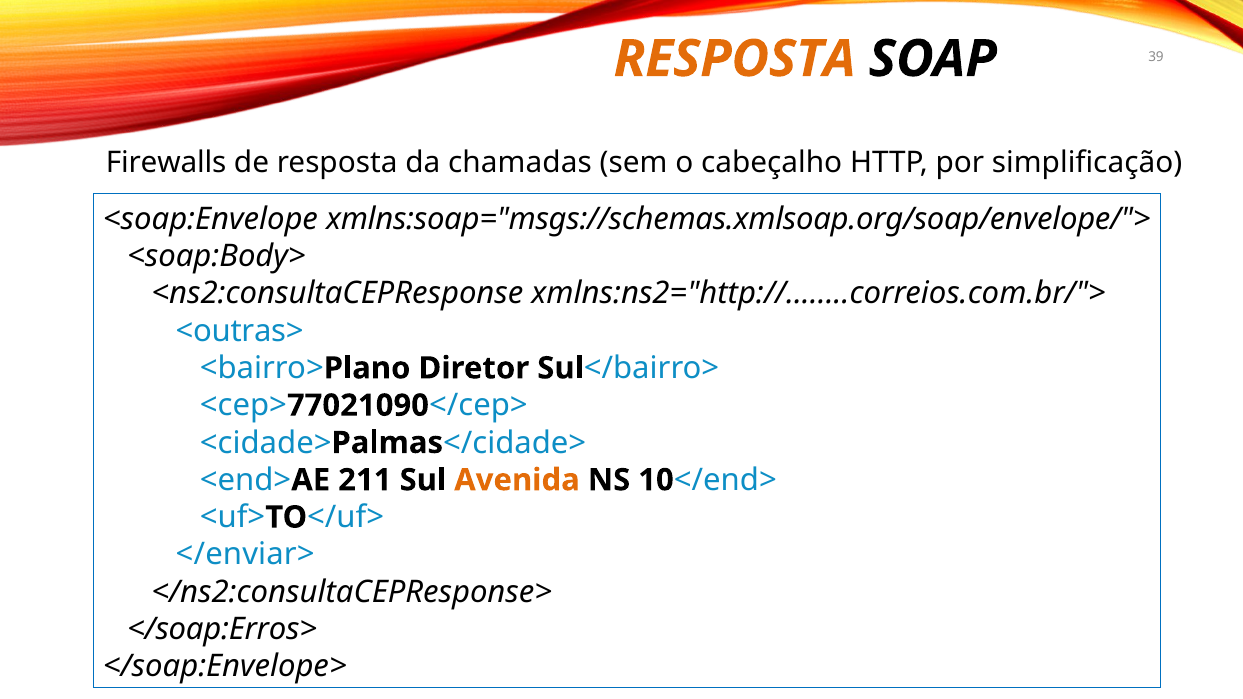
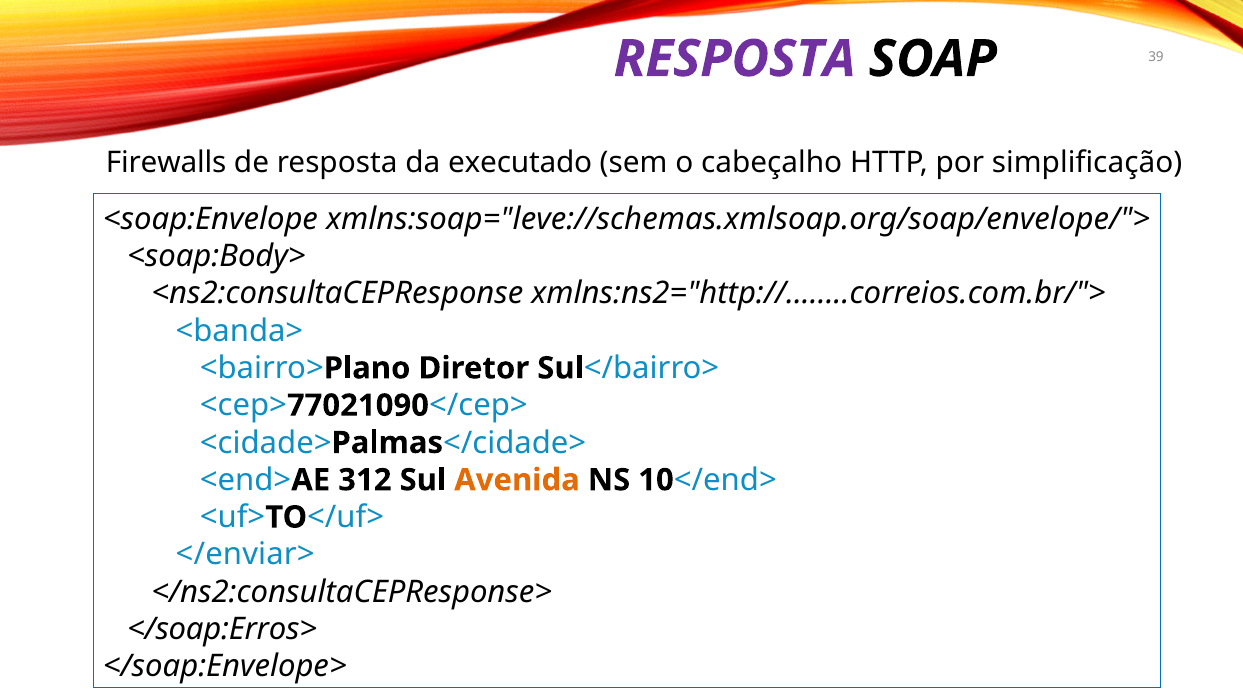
RESPOSTA colour: orange -> purple (735, 59)
chamadas: chamadas -> executado (520, 162)
xmlns:soap="msgs://schemas.xmlsoap.org/soap/envelope/">: xmlns:soap="msgs://schemas.xmlsoap.org/soap/envelope/"> -> xmlns:soap="leve://schemas.xmlsoap.org/soap/envelope/"> (738, 219)
<outras>: <outras> -> <banda> (239, 331)
211: 211 -> 312 (365, 480)
